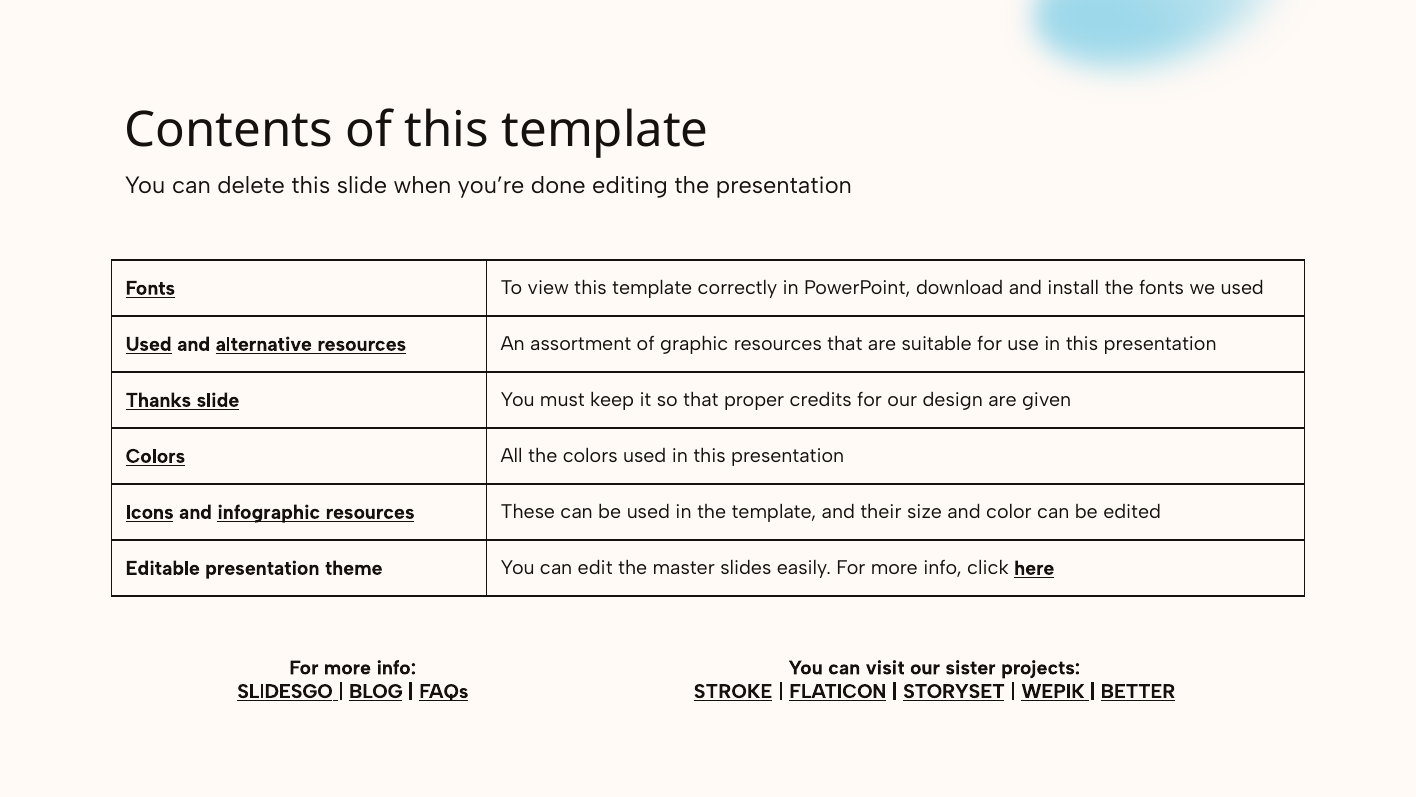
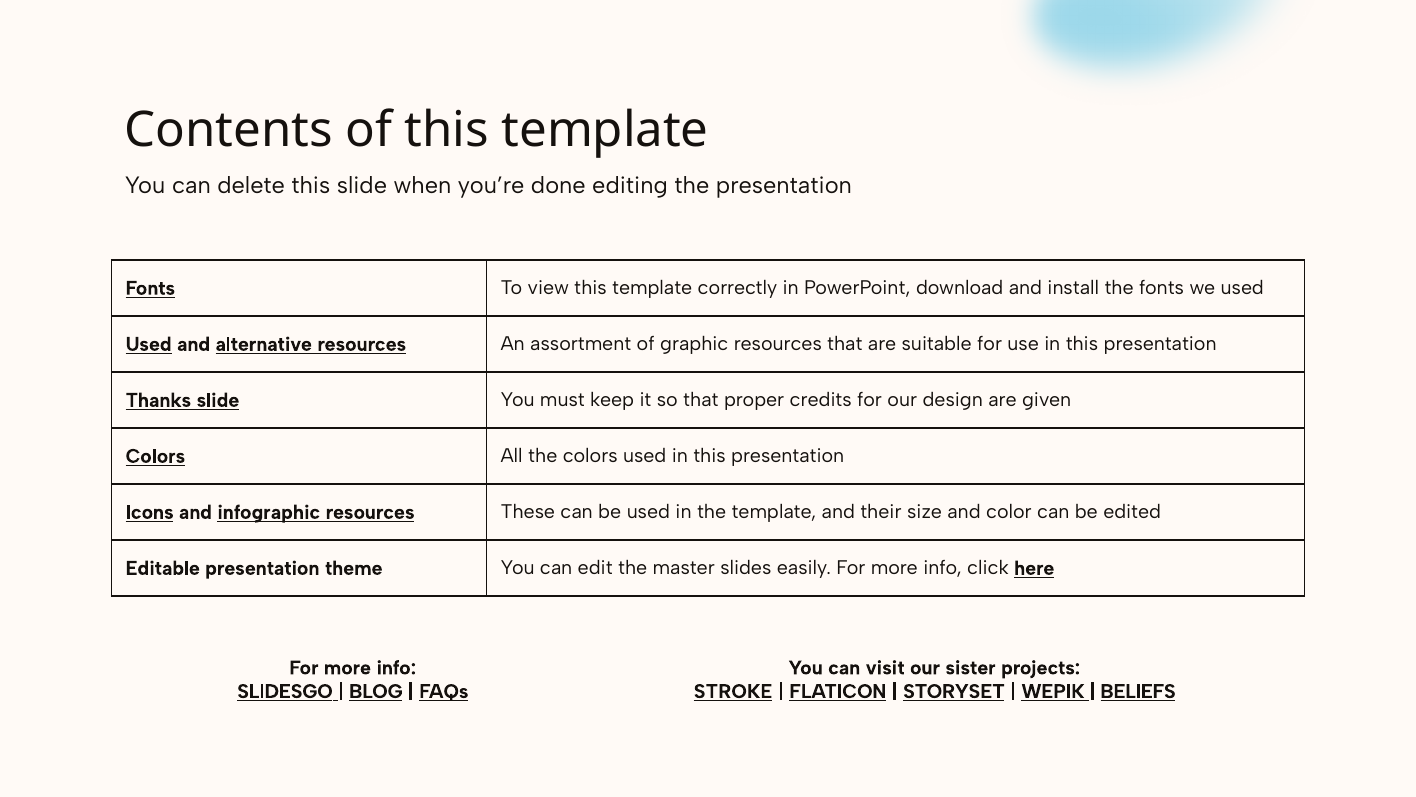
BETTER: BETTER -> BELIEFS (1138, 691)
